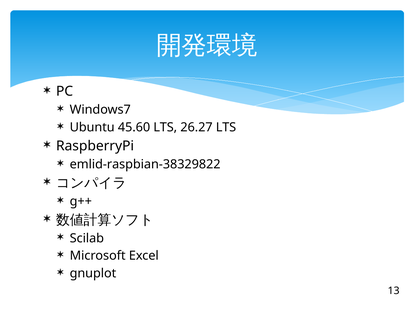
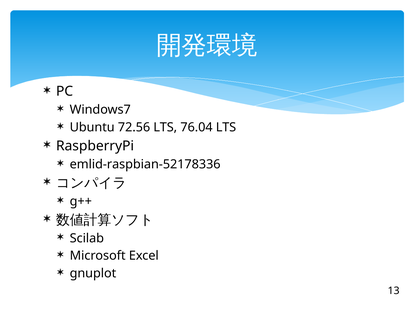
45.60: 45.60 -> 72.56 (134, 128)
26.27: 26.27 -> 76.04 (197, 128)
emlid-raspbian-38329822: emlid-raspbian-38329822 -> emlid-raspbian-52178336 (145, 165)
